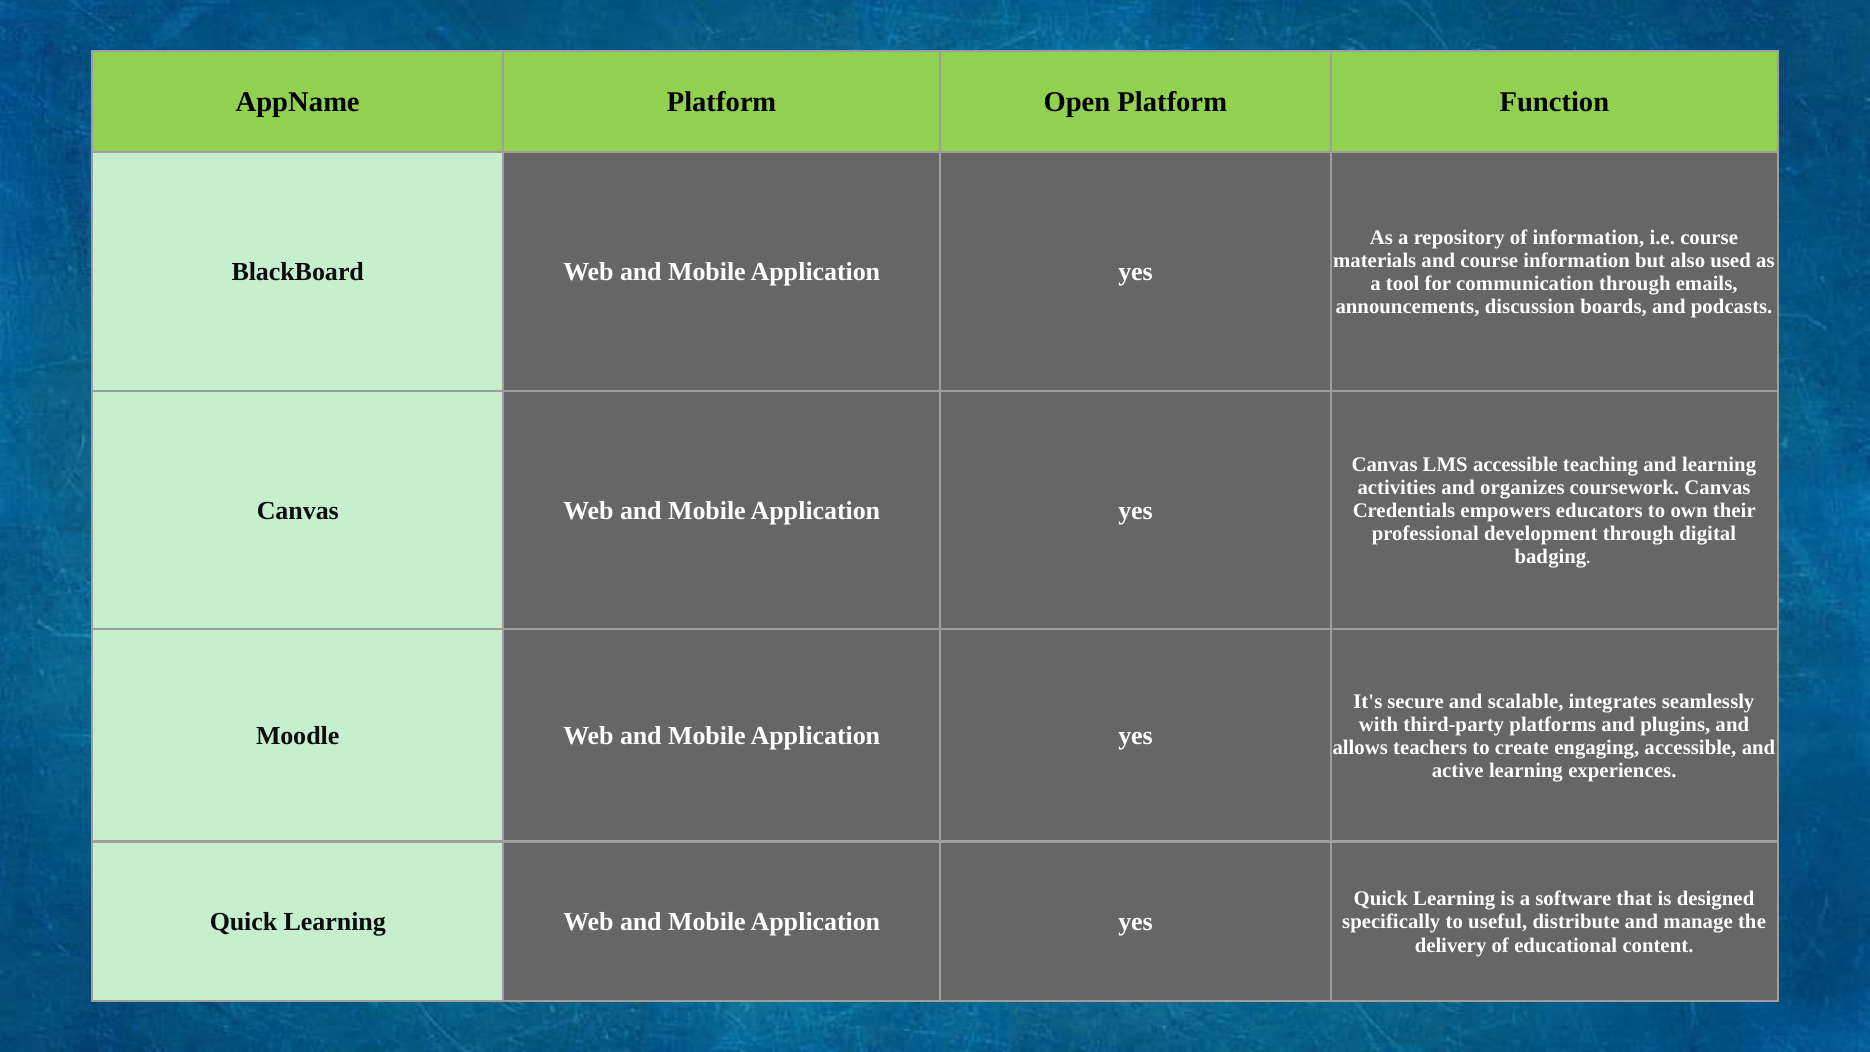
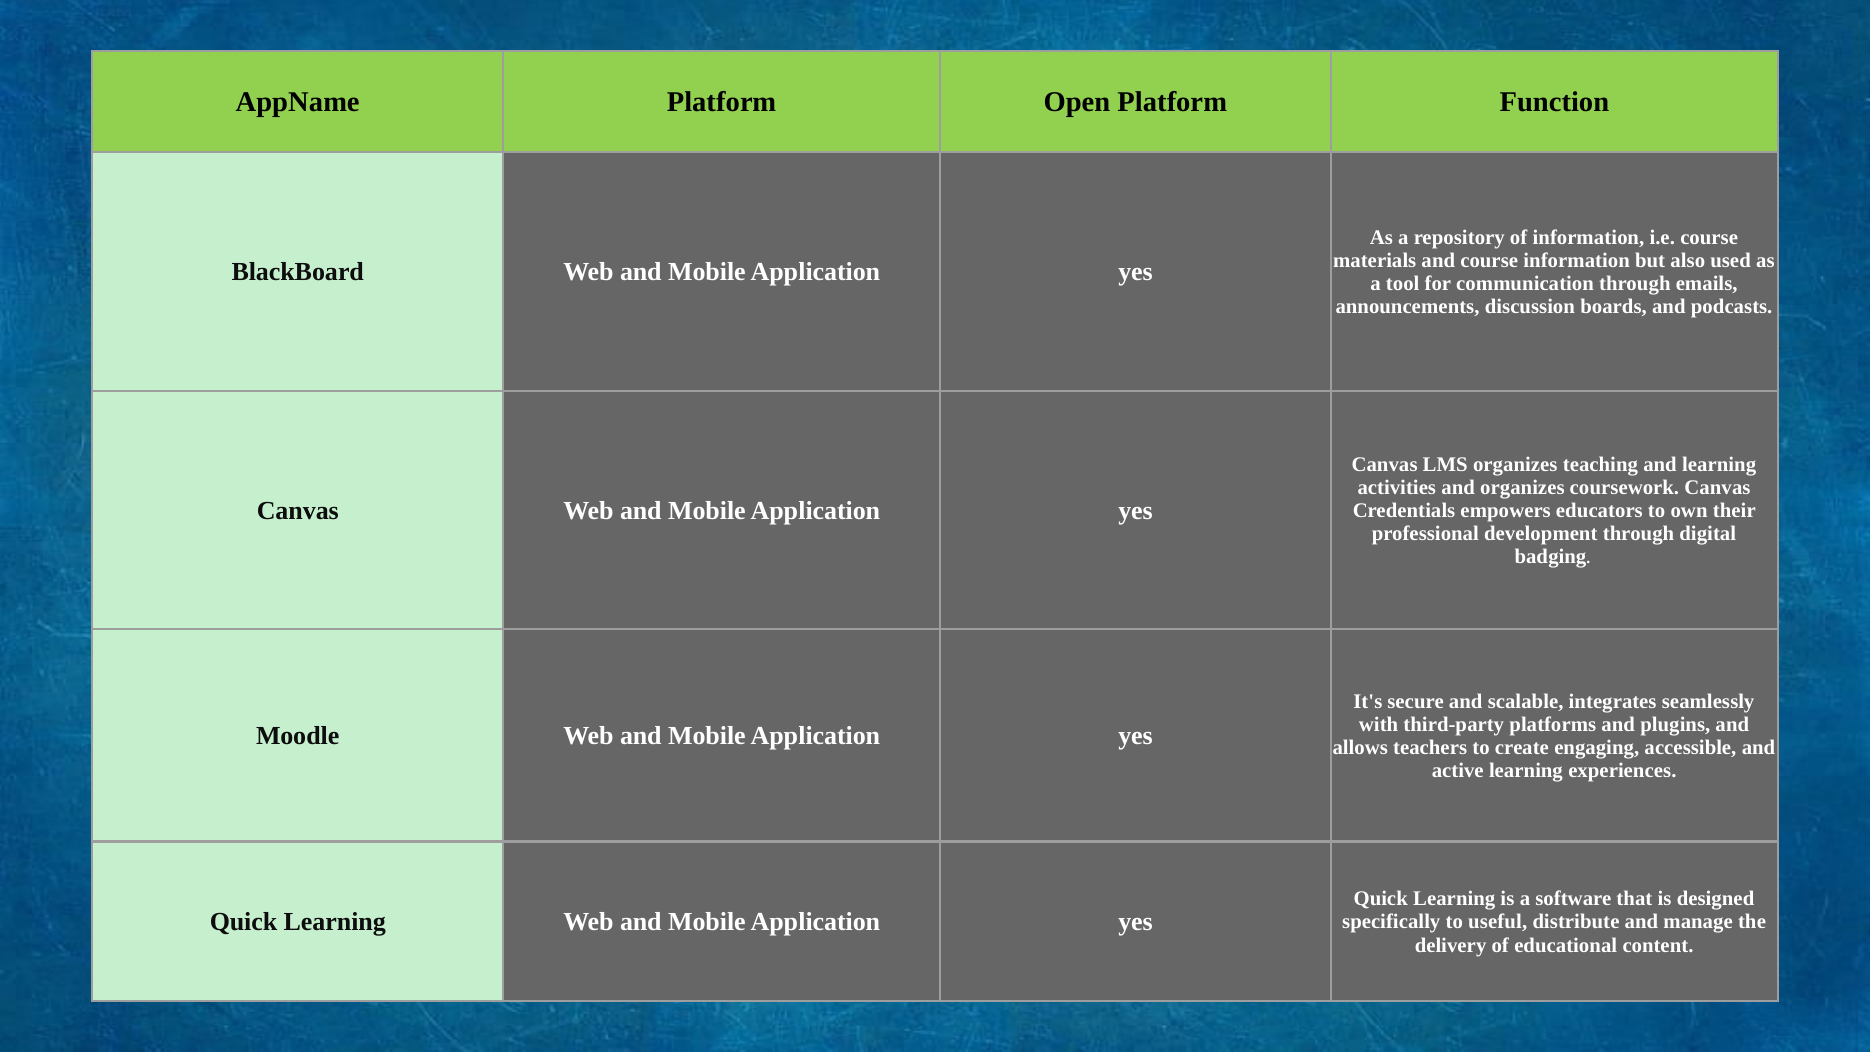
LMS accessible: accessible -> organizes (1515, 465)
